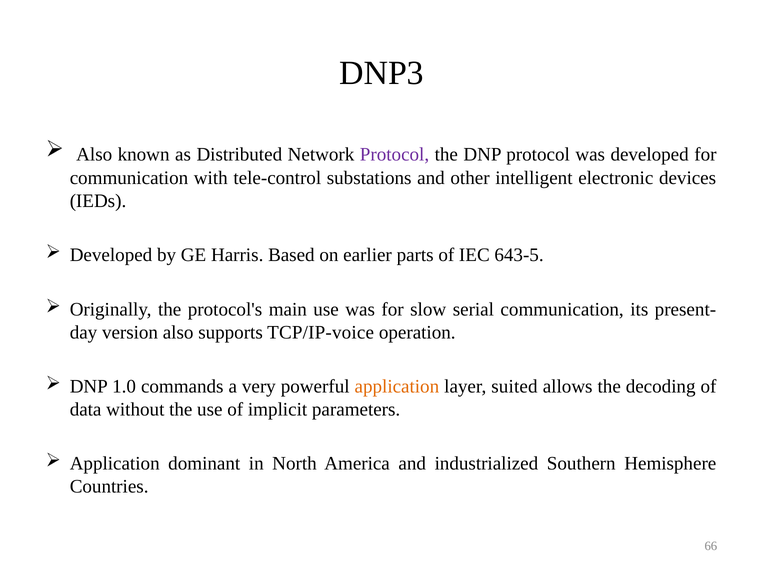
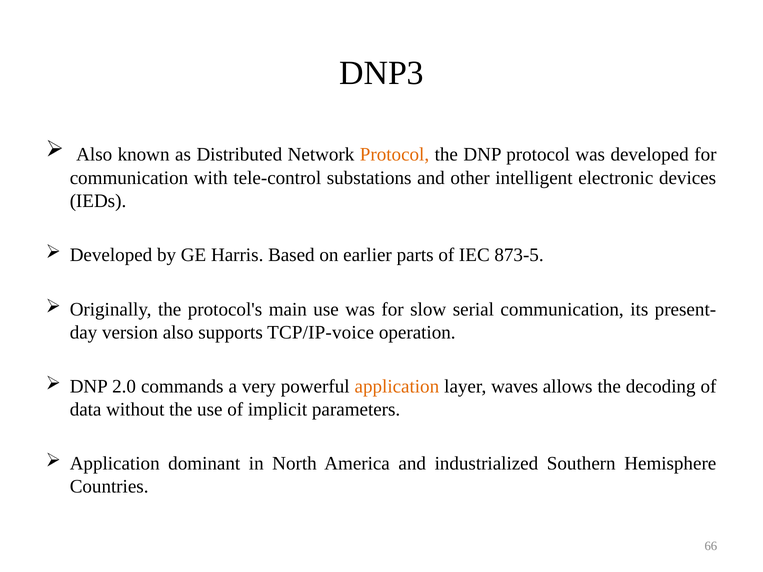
Protocol colour: purple -> orange (394, 154)
643-5: 643-5 -> 873-5 (519, 255)
1.0: 1.0 -> 2.0 (124, 387)
suited: suited -> waves (515, 387)
